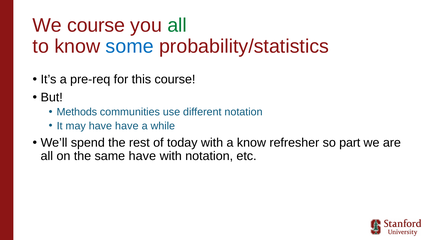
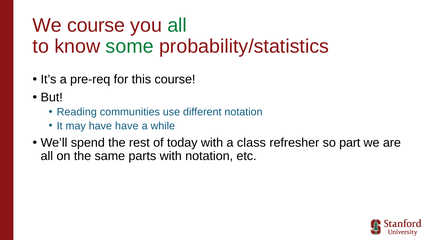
some colour: blue -> green (130, 47)
Methods: Methods -> Reading (77, 112)
a know: know -> class (251, 143)
same have: have -> parts (142, 157)
